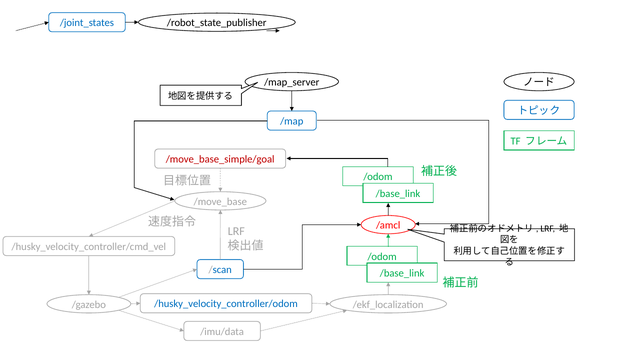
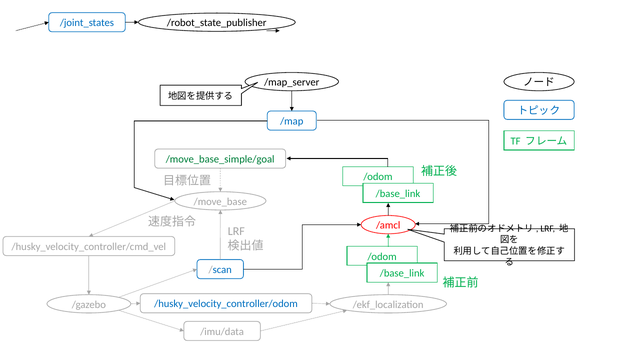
/move_base_simple/goal colour: red -> green (220, 159)
